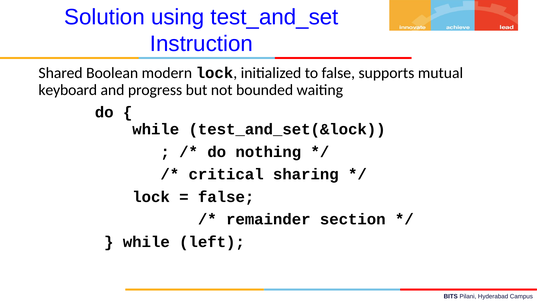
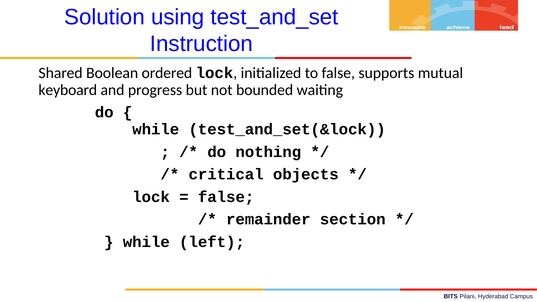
modern: modern -> ordered (167, 73)
sharing: sharing -> objects (306, 174)
